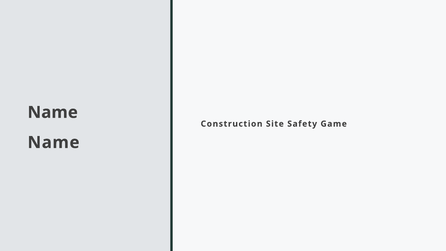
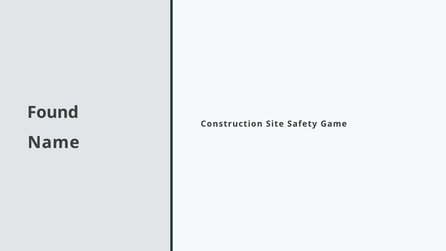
Name: Name -> Found (53, 112)
